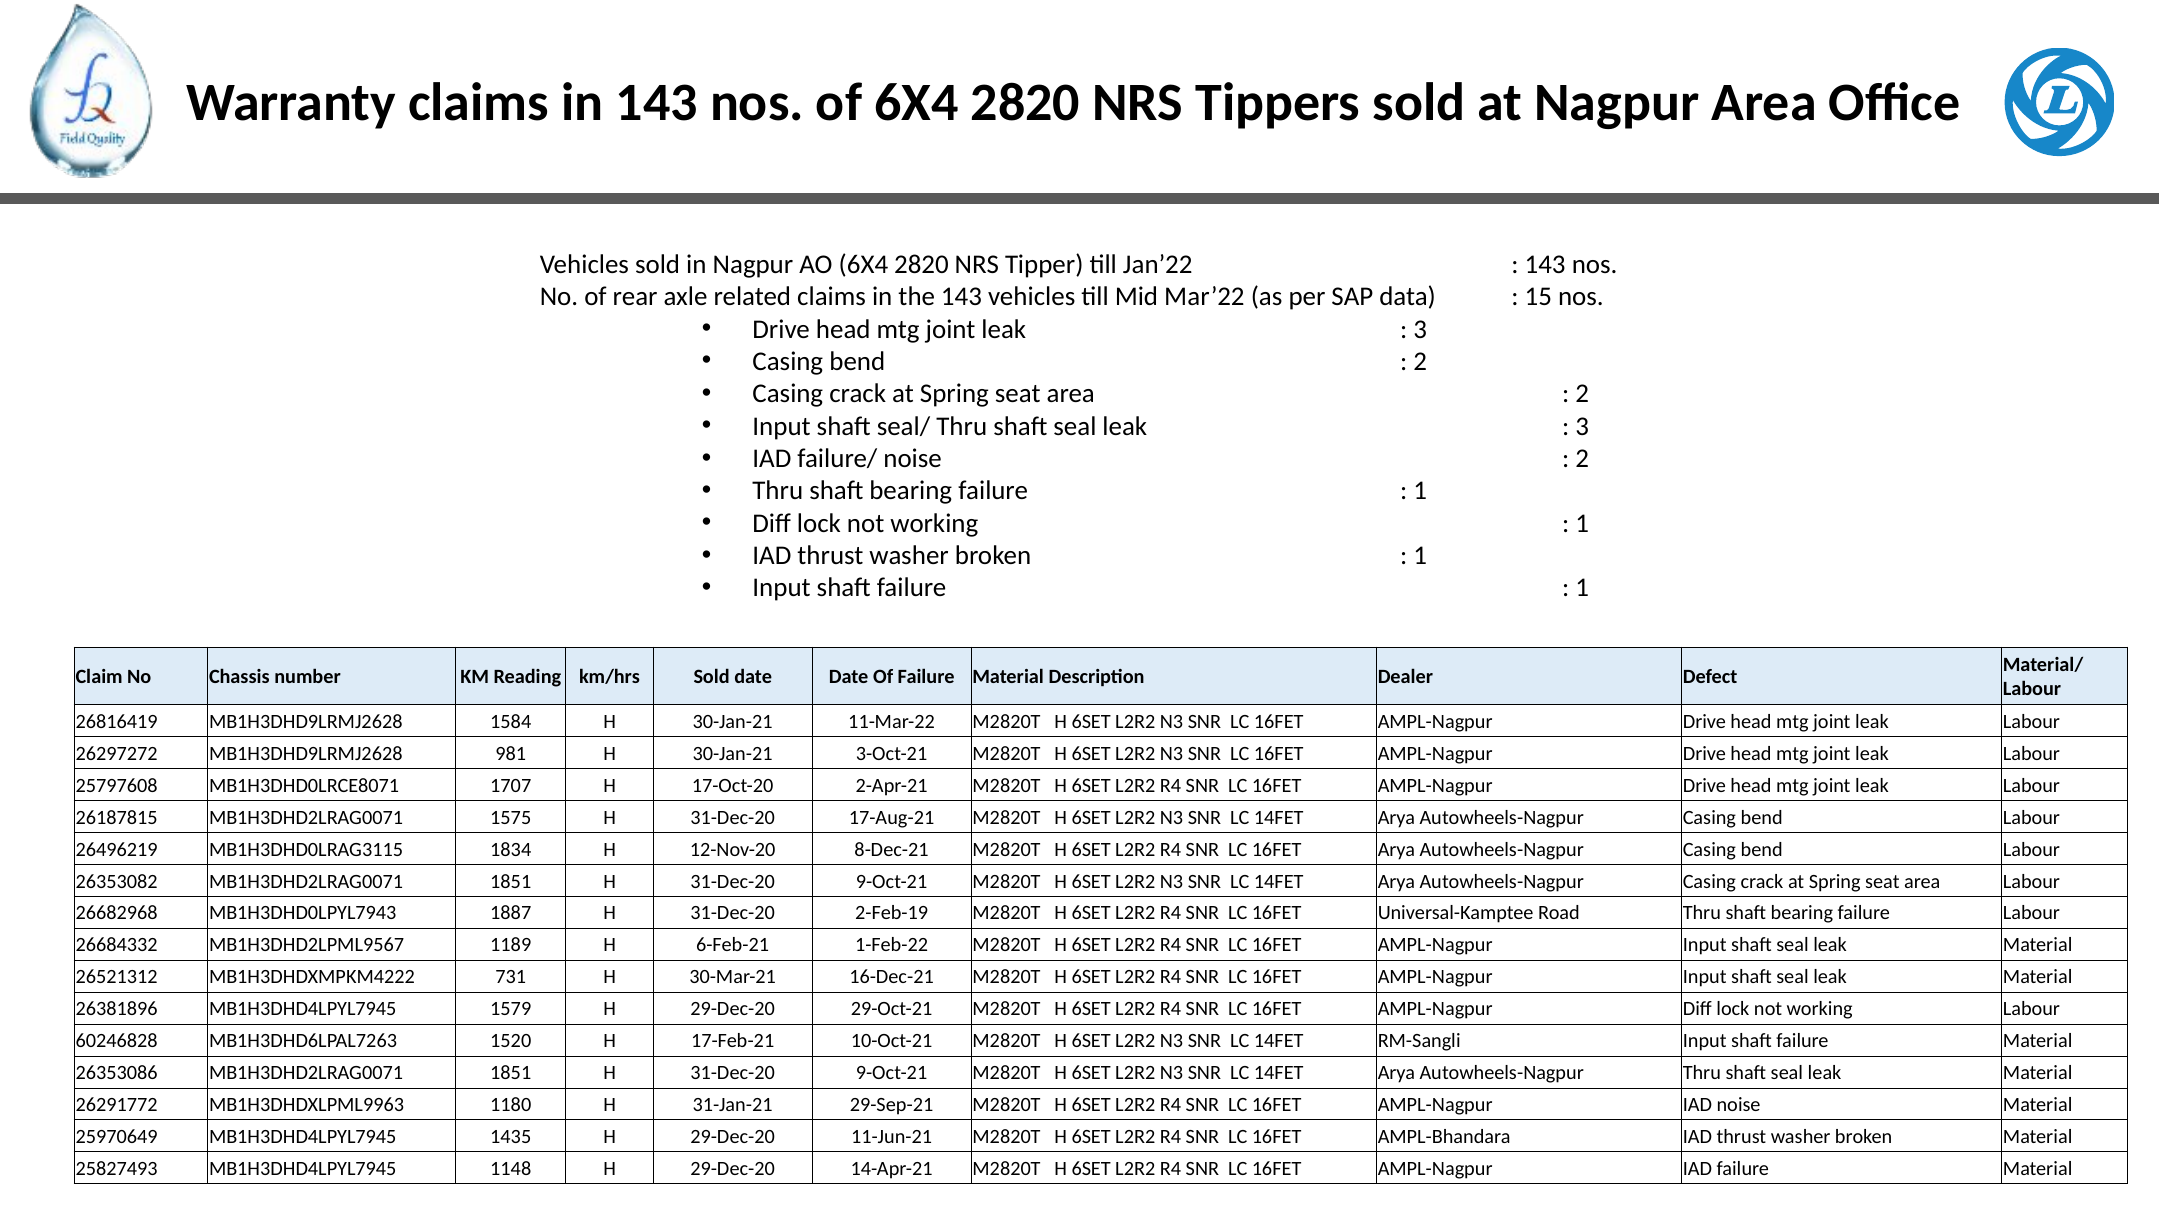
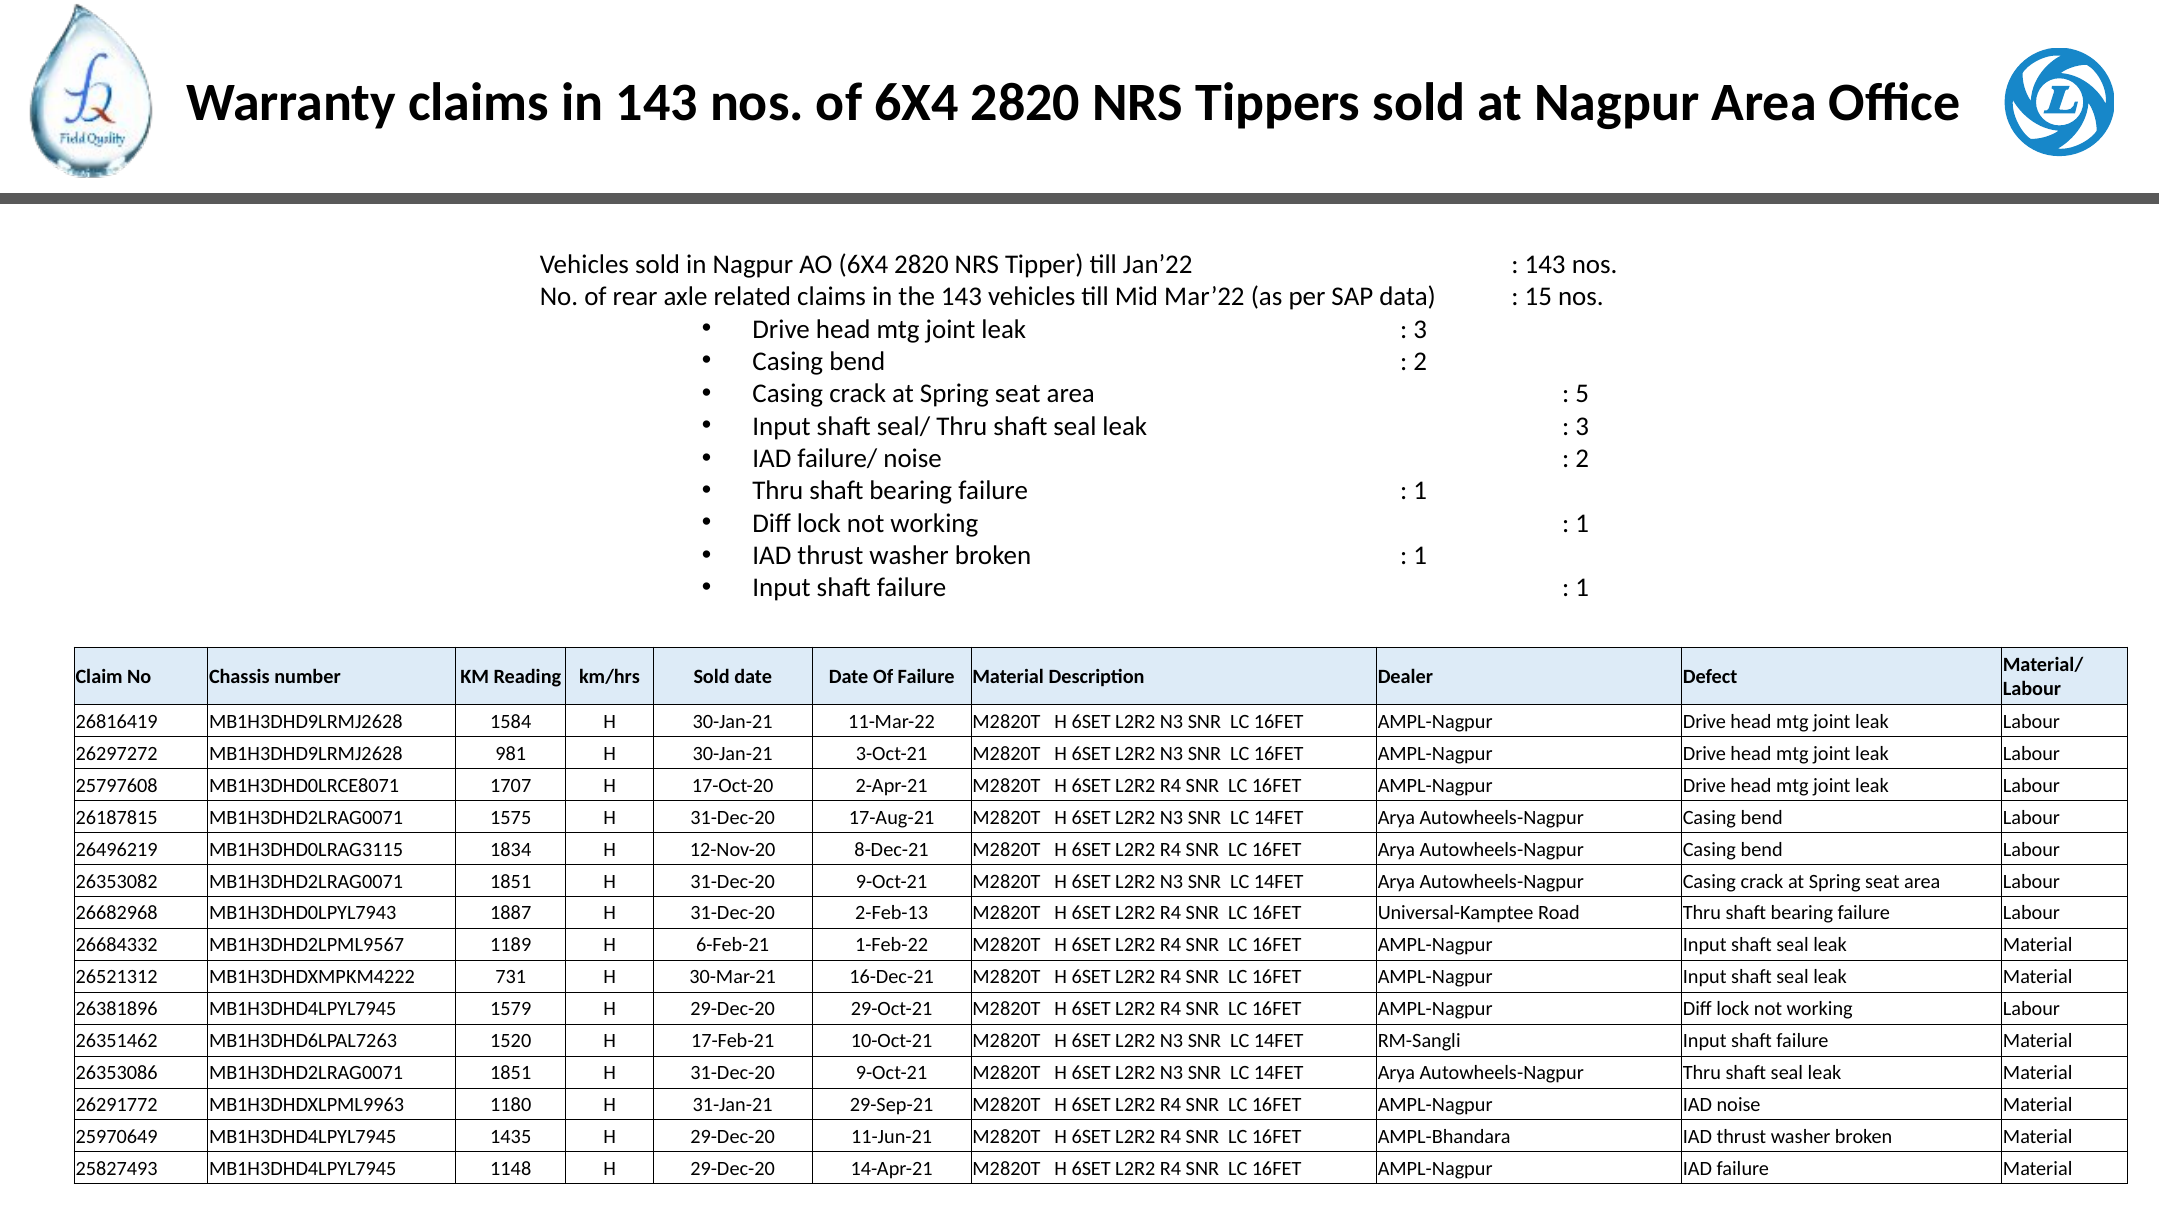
2: 2 -> 5 (1582, 394)
2-Feb-19: 2-Feb-19 -> 2-Feb-13 (892, 914)
60246828: 60246828 -> 26351462 (117, 1041)
